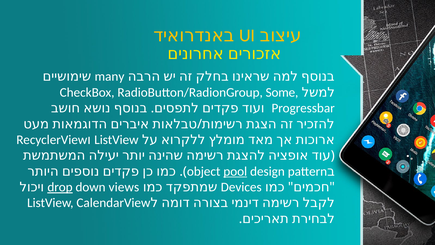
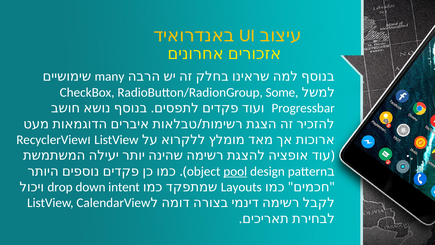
drop underline: present -> none (60, 187)
views: views -> intent (124, 187)
Devices: Devices -> Layouts (241, 187)
